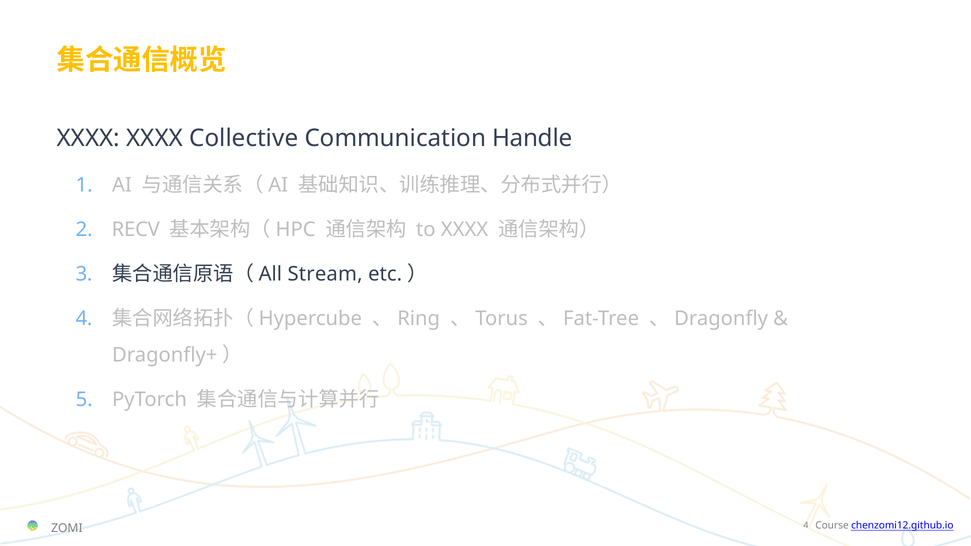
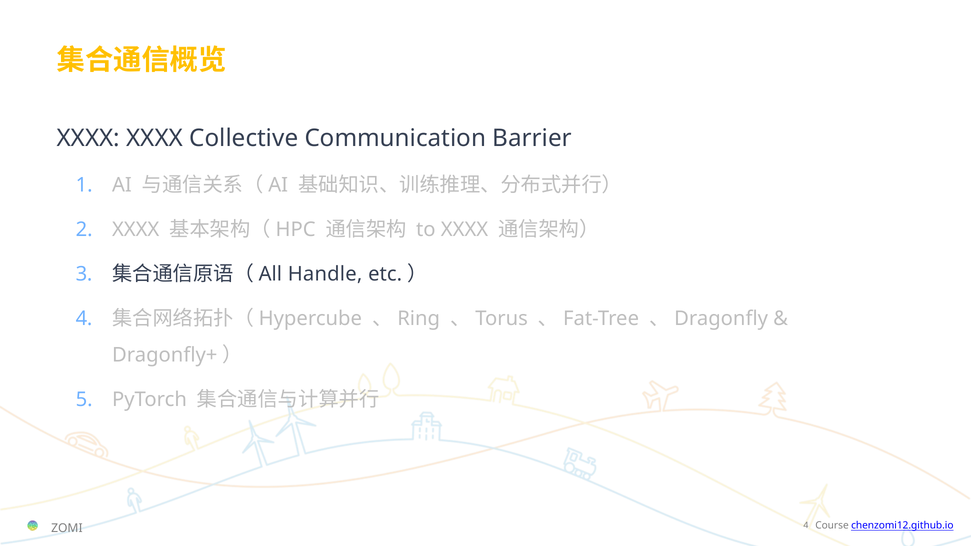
Handle: Handle -> Barrier (532, 138)
RECV: RECV -> XXXX (136, 230)
Stream: Stream -> Handle (325, 274)
